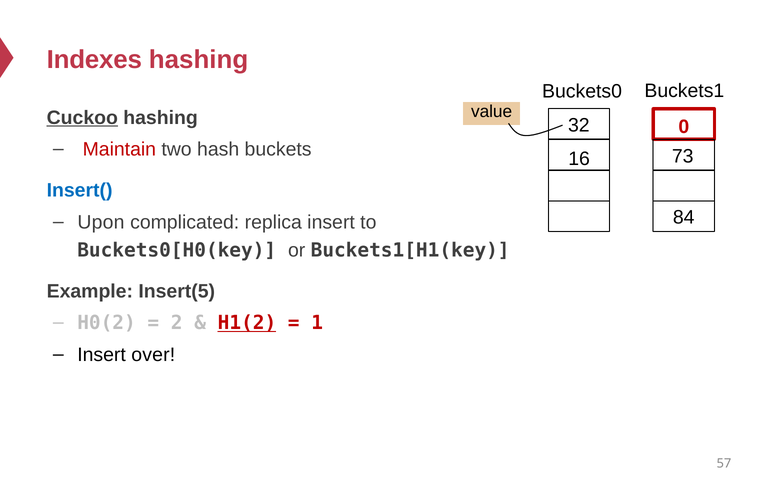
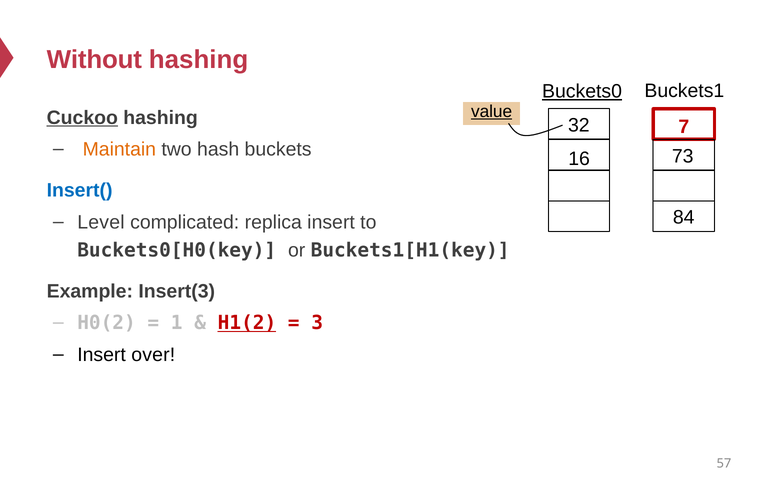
Indexes: Indexes -> Without (94, 60)
Buckets0 underline: none -> present (582, 91)
value underline: none -> present (492, 111)
0: 0 -> 7 (684, 127)
Maintain colour: red -> orange (119, 150)
Upon: Upon -> Level (101, 222)
Insert(5: Insert(5 -> Insert(3 (177, 291)
2: 2 -> 1 (177, 323)
1: 1 -> 3 (317, 323)
